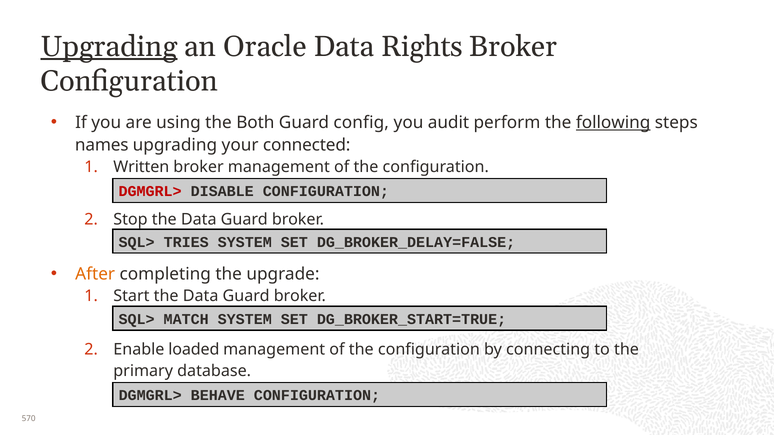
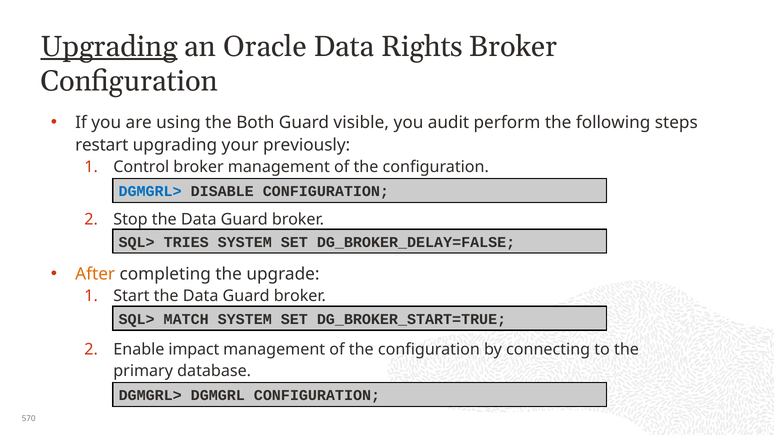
config: config -> visible (361, 123)
following underline: present -> none (613, 123)
names: names -> restart (102, 145)
connected: connected -> previously (307, 145)
Written: Written -> Control (141, 167)
DGMGRL> colour: red -> blue (150, 192)
loaded: loaded -> impact (194, 350)
BEHAVE: BEHAVE -> DGMGRL (218, 396)
